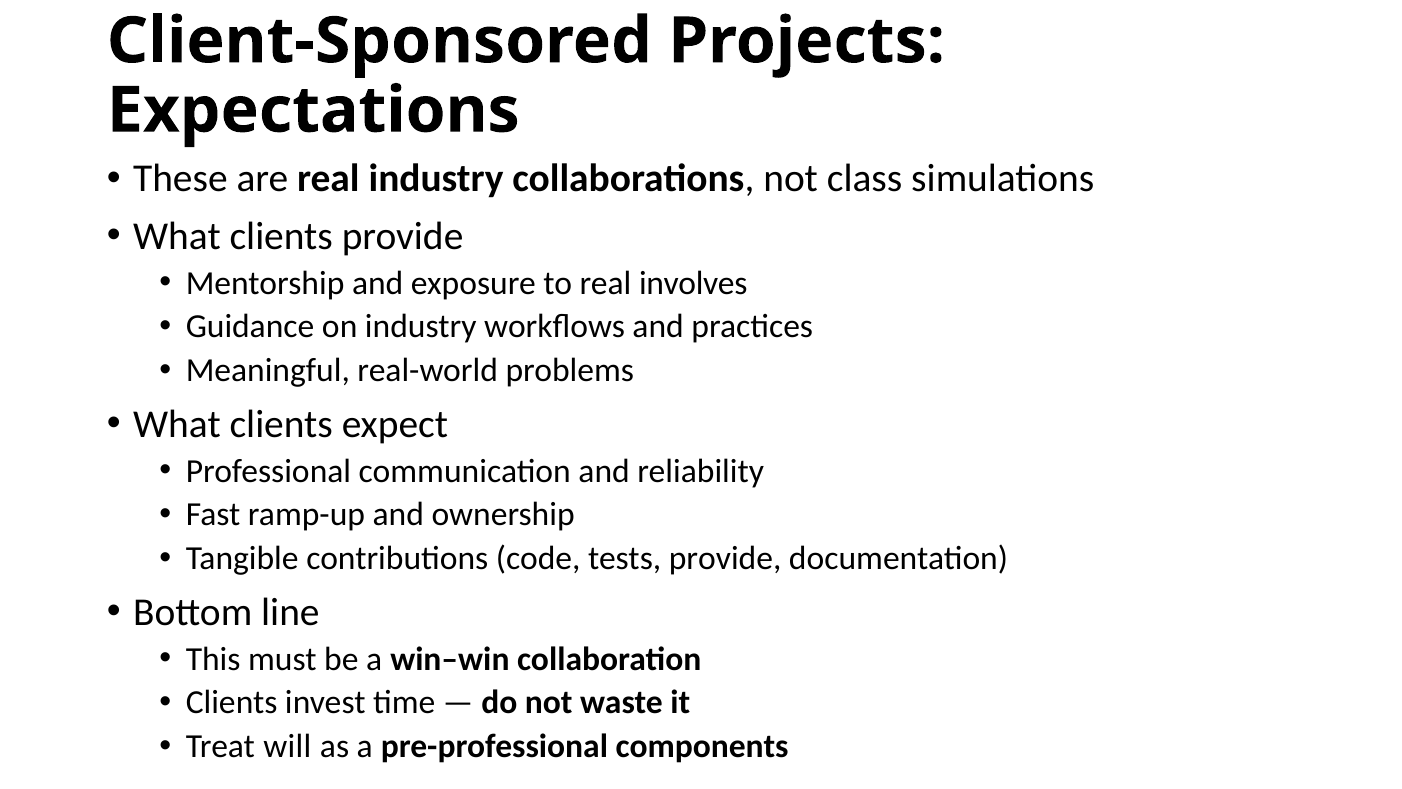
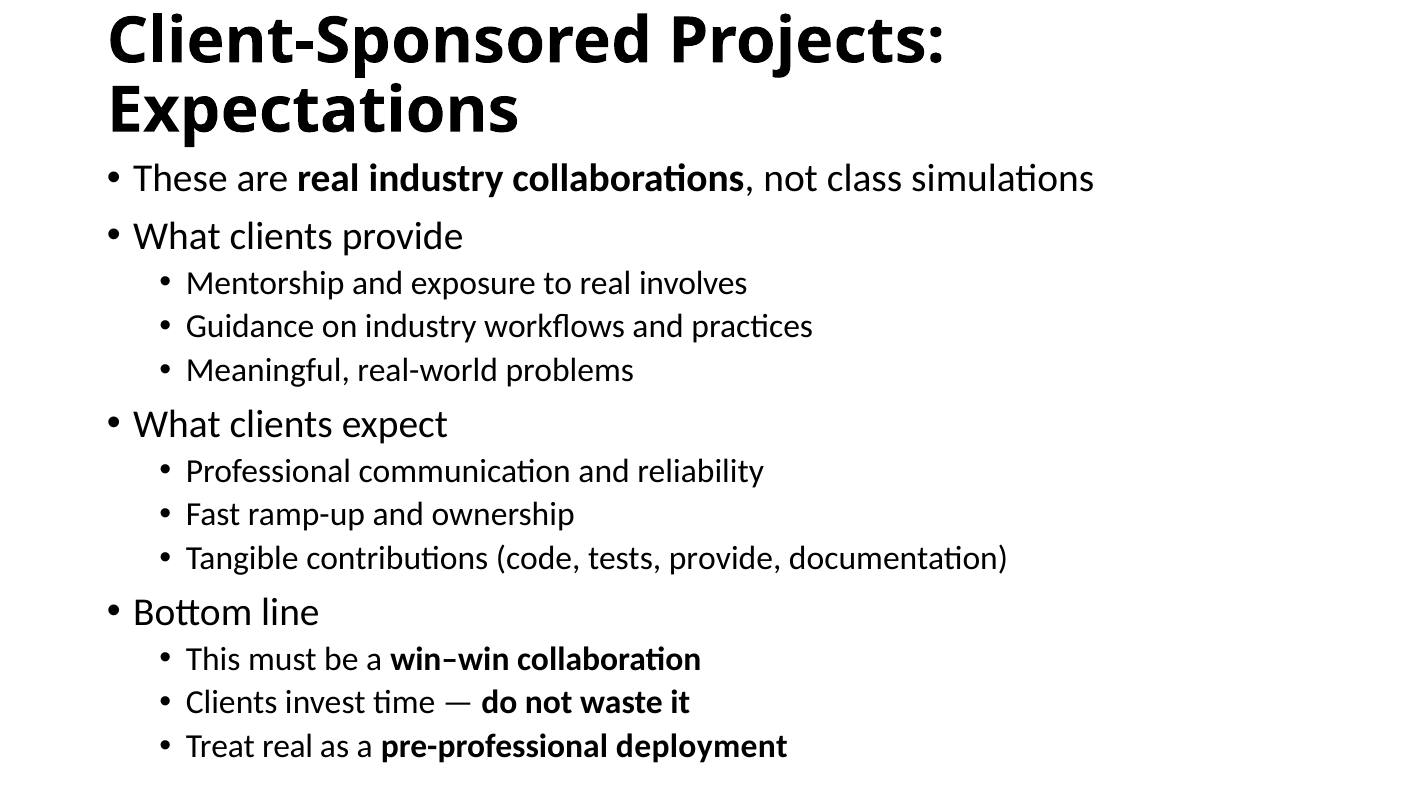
Treat will: will -> real (288, 746)
components: components -> deployment (702, 746)
